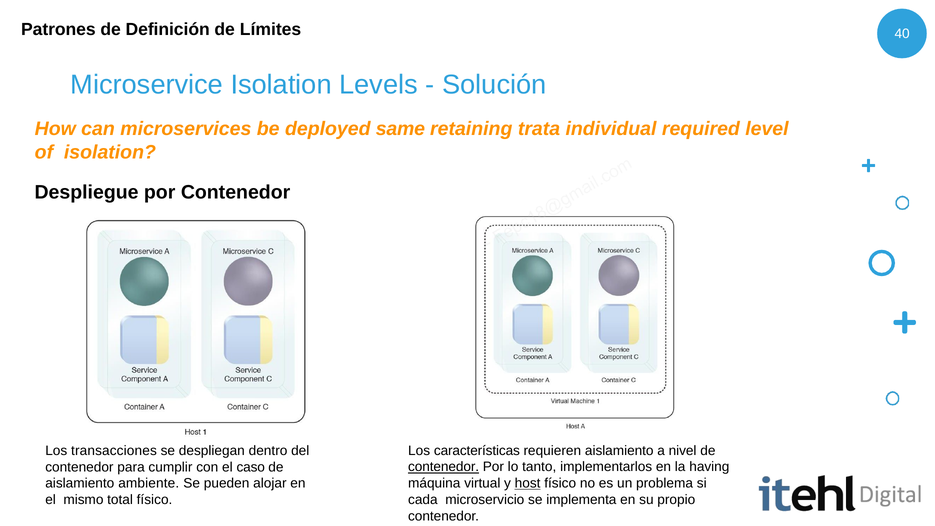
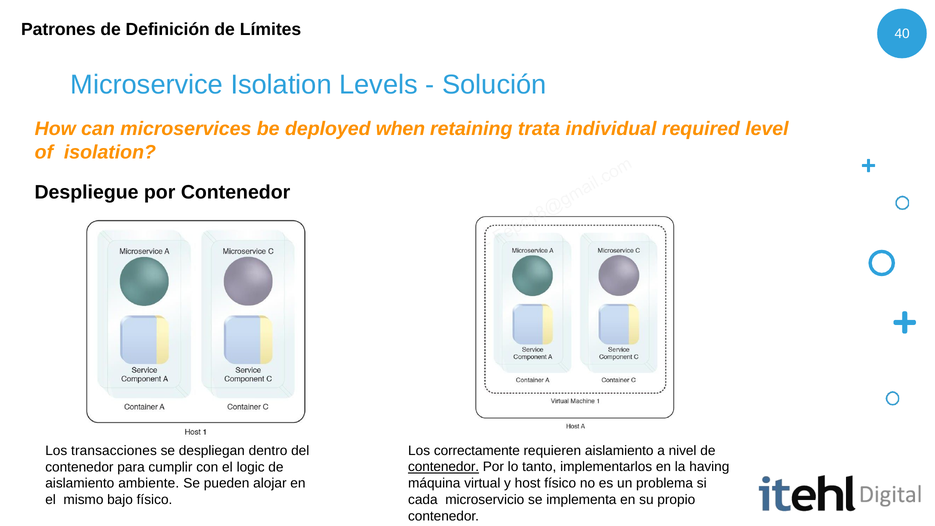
same: same -> when (400, 129)
características: características -> correctamente (477, 451)
caso: caso -> logic (251, 467)
host underline: present -> none (528, 483)
total: total -> bajo (120, 500)
